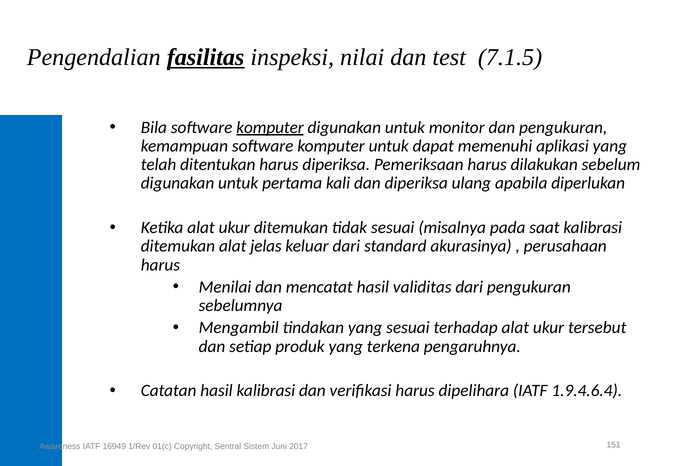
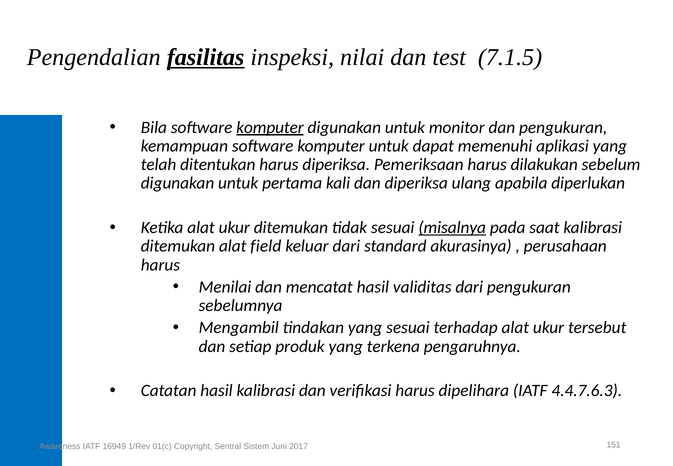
misalnya underline: none -> present (452, 227)
jelas: jelas -> field (266, 246)
1.9.4.6.4: 1.9.4.6.4 -> 4.4.7.6.3 (587, 391)
